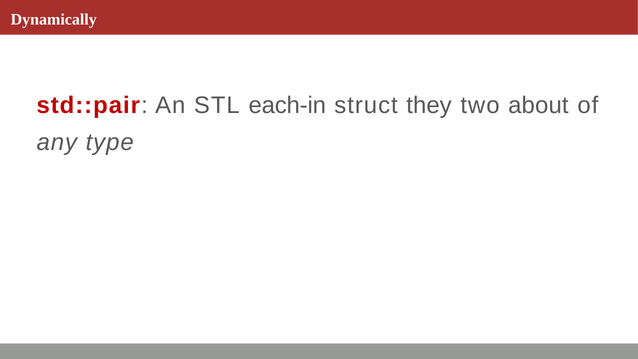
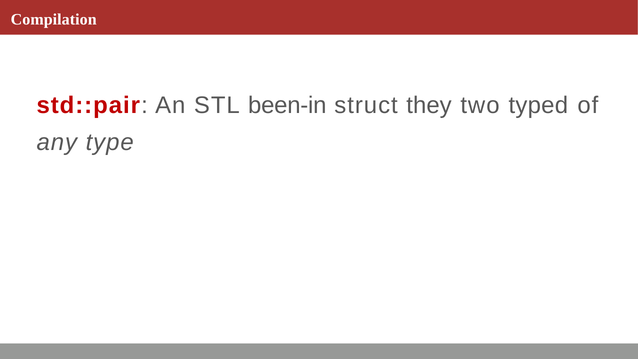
Dynamically: Dynamically -> Compilation (54, 20)
each-in: each-in -> been-in (287, 105)
about: about -> typed (538, 105)
